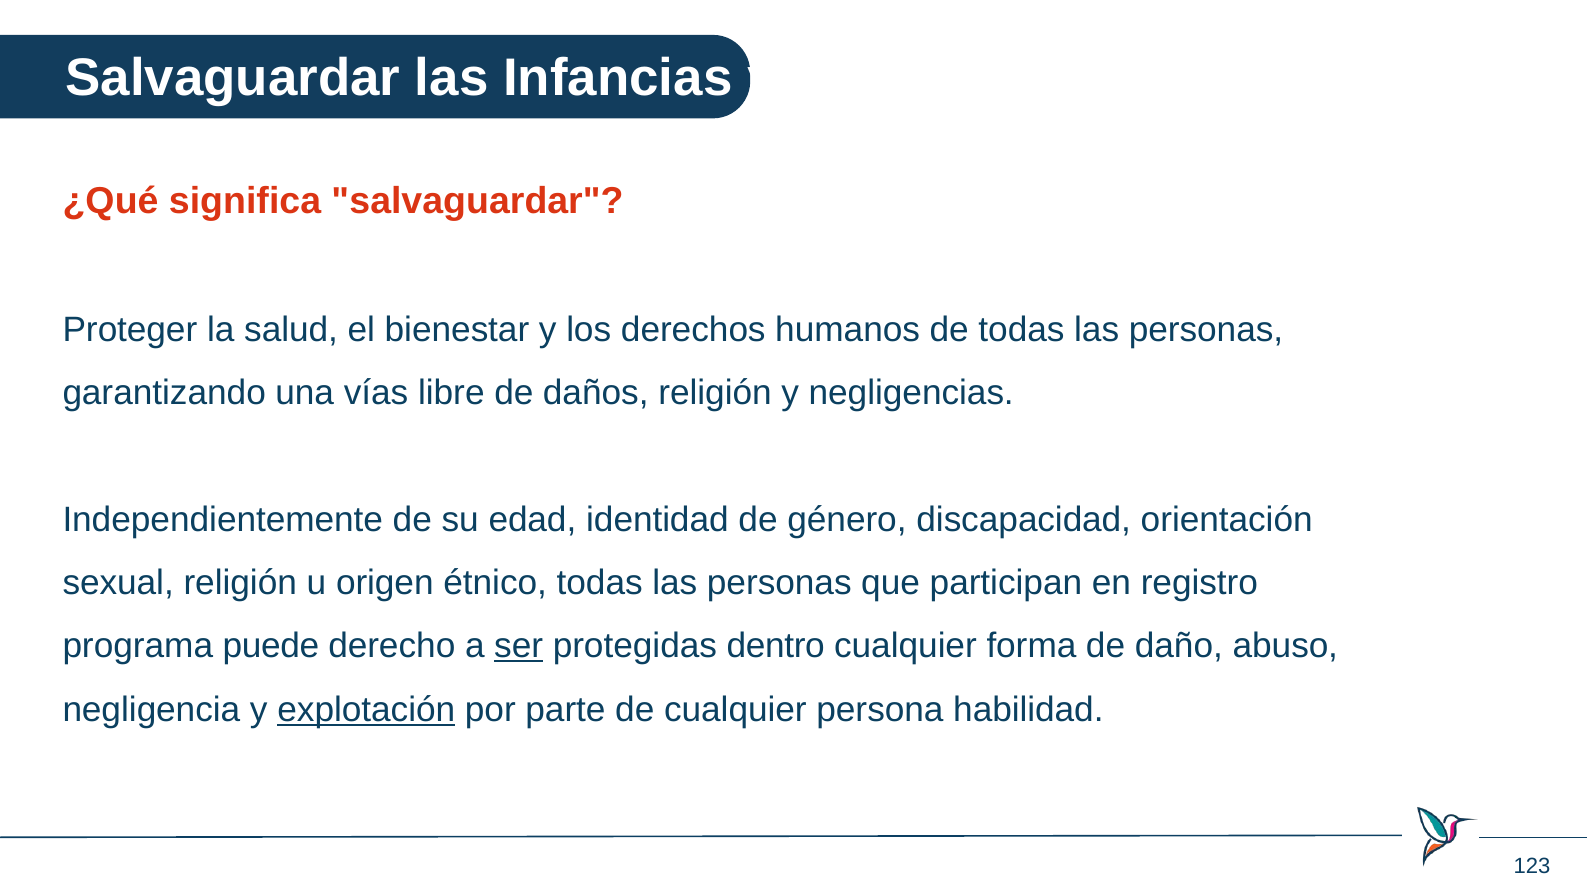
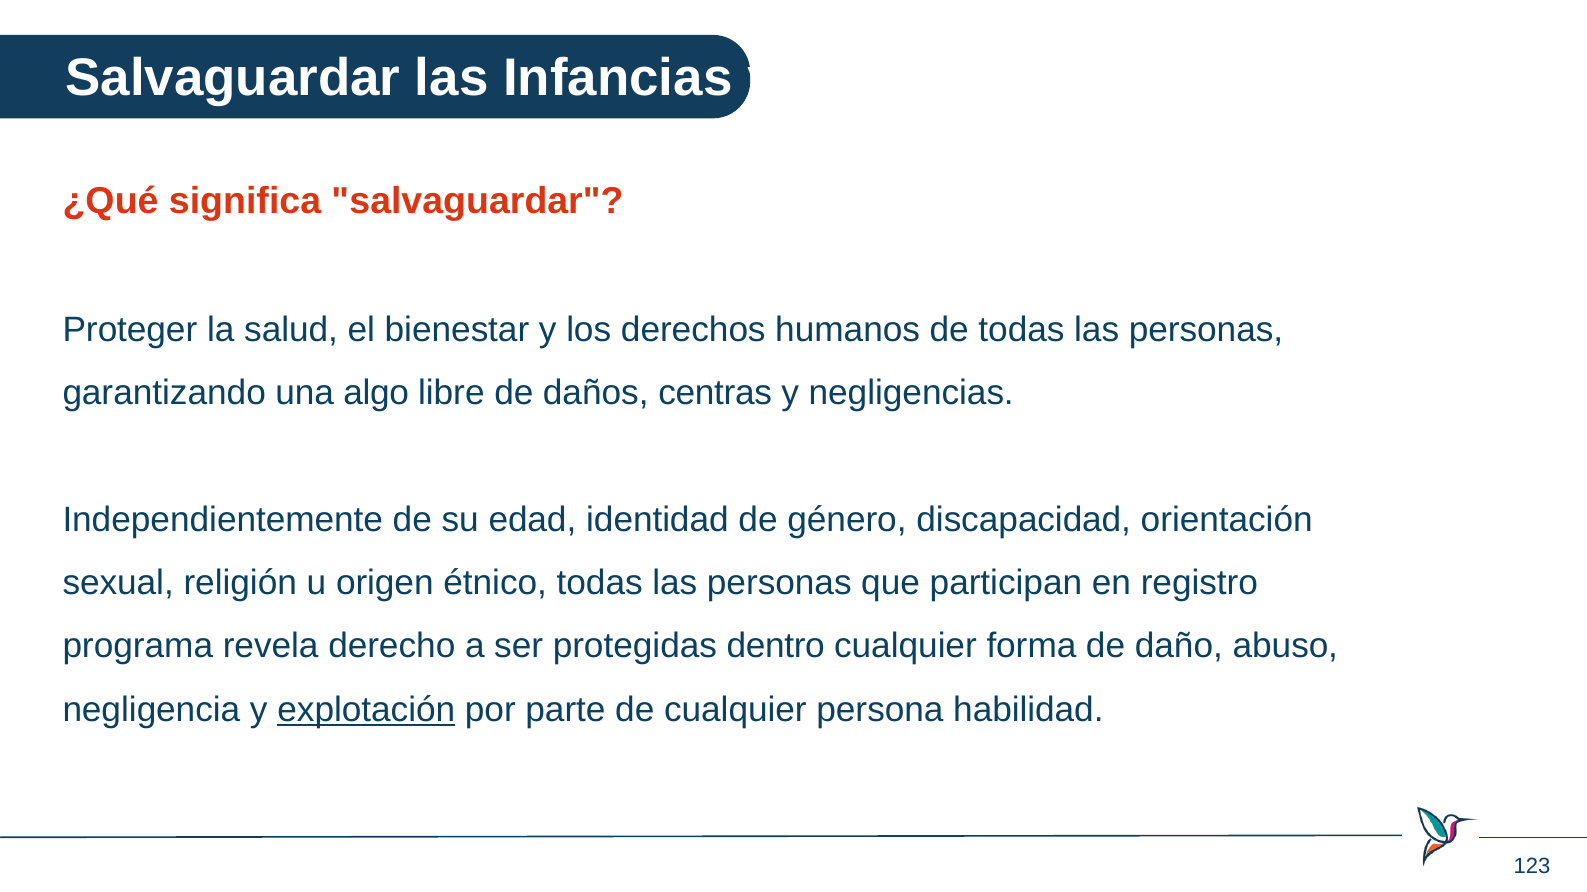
vías: vías -> algo (376, 393)
daños religión: religión -> centras (715, 393)
puede: puede -> revela (271, 647)
ser underline: present -> none (519, 647)
